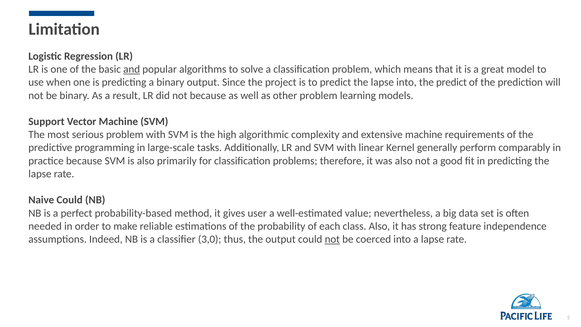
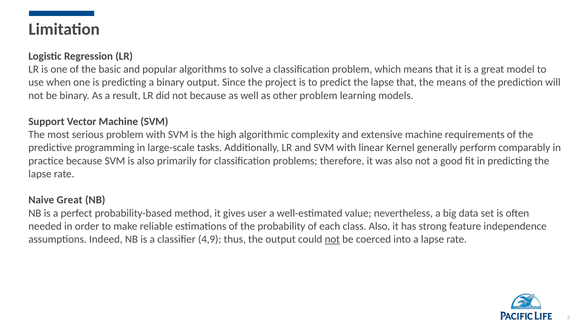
and underline: present -> none (132, 69)
lapse into: into -> that (407, 82)
the predict: predict -> means (451, 82)
Naive Could: Could -> Great (70, 200)
3,0: 3,0 -> 4,9 (210, 239)
